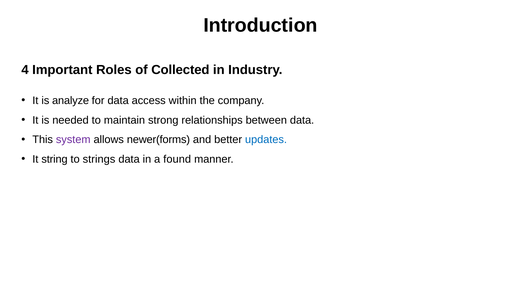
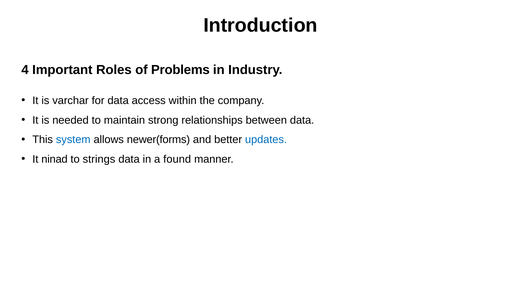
Collected: Collected -> Problems (180, 70)
analyze: analyze -> varchar (71, 101)
system colour: purple -> blue (73, 140)
string: string -> ninad (55, 159)
